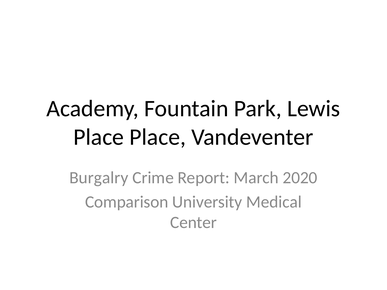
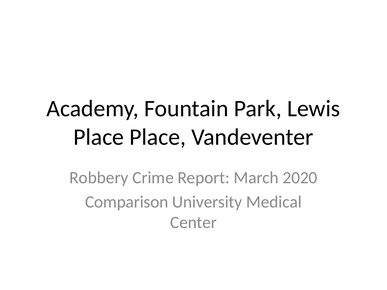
Burgalry: Burgalry -> Robbery (99, 178)
